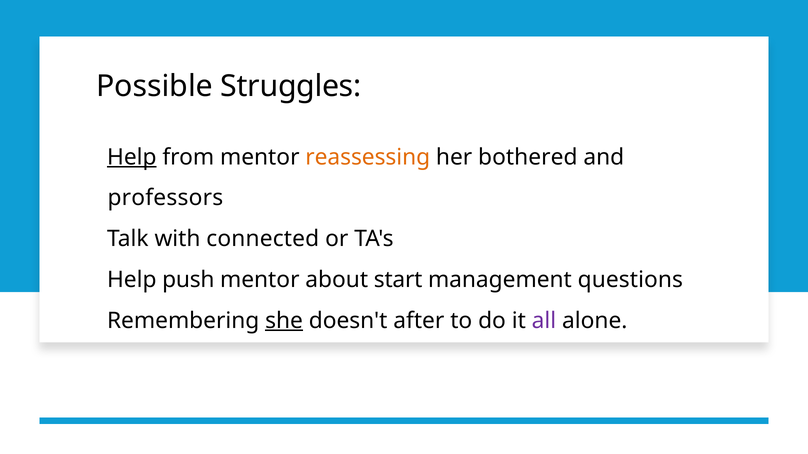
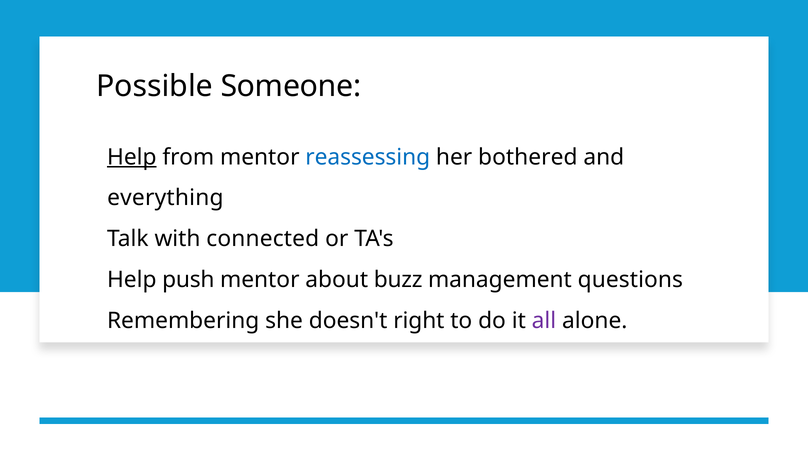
Struggles: Struggles -> Someone (291, 86)
reassessing colour: orange -> blue (368, 157)
professors: professors -> everything (165, 198)
start: start -> buzz (398, 280)
she underline: present -> none (284, 321)
after: after -> right (419, 321)
